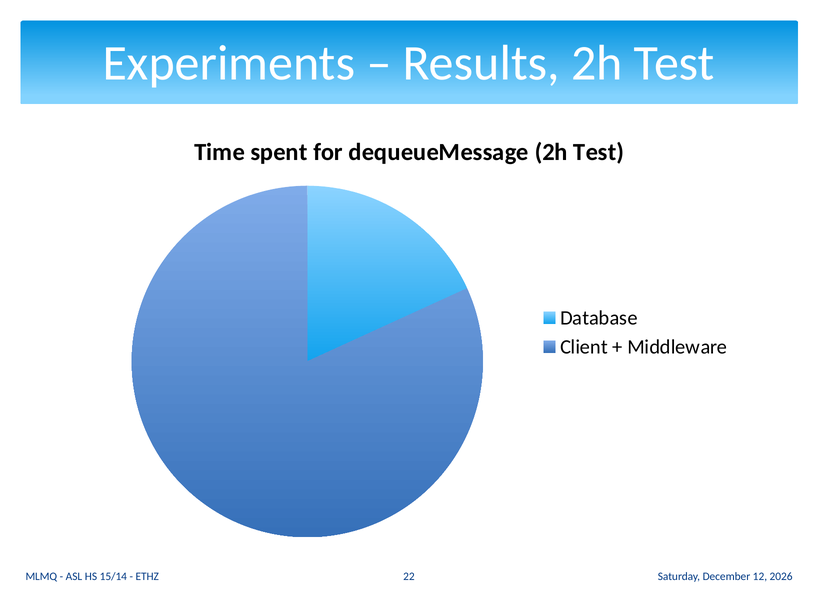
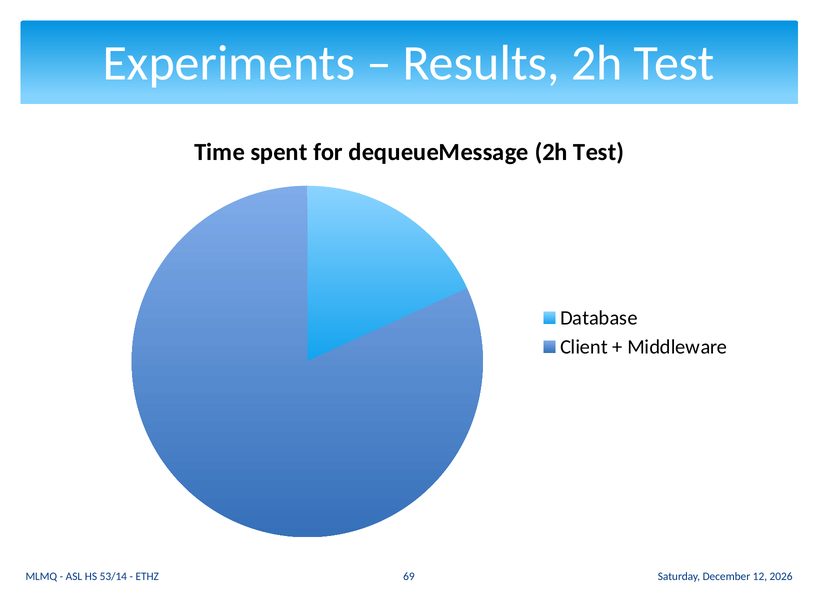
15/14: 15/14 -> 53/14 (113, 576)
22: 22 -> 69 (409, 576)
